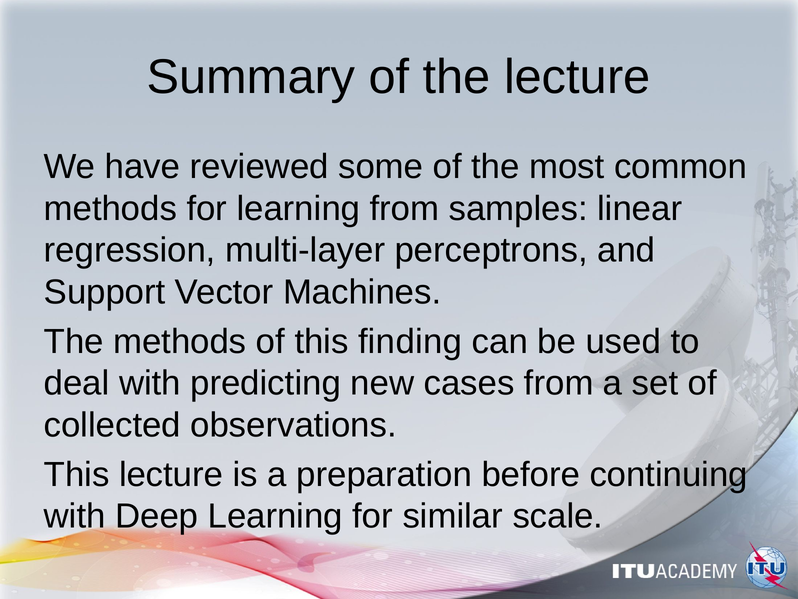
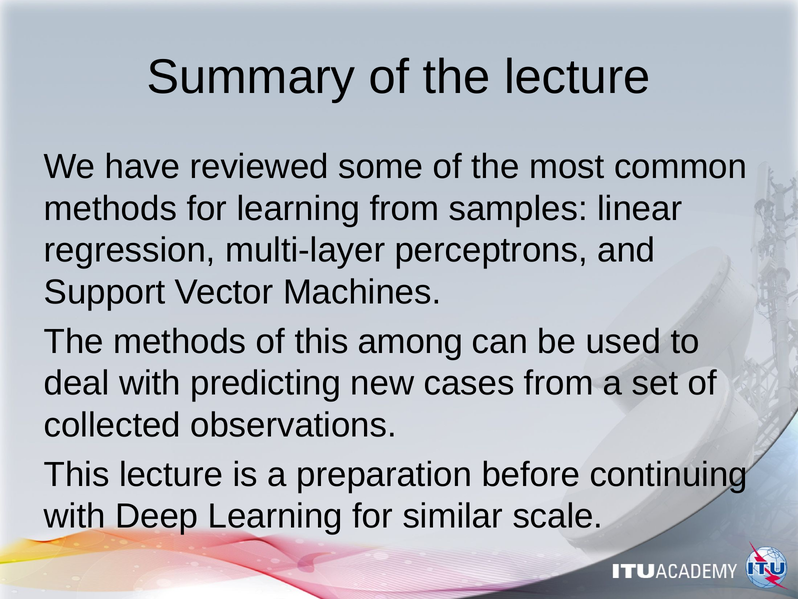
finding: finding -> among (410, 341)
